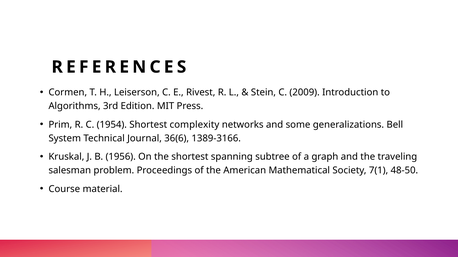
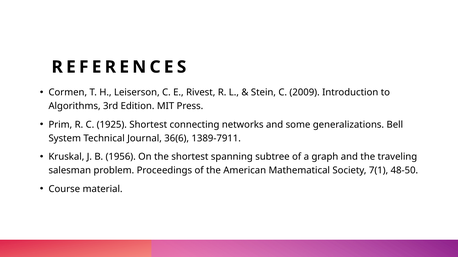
1954: 1954 -> 1925 (112, 125)
complexity: complexity -> connecting (194, 125)
1389-3166: 1389-3166 -> 1389-7911 (216, 139)
